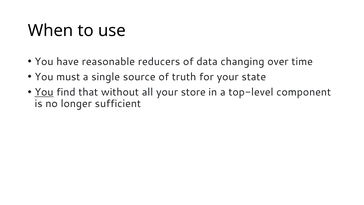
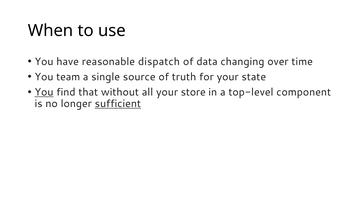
reducers: reducers -> dispatch (159, 62)
must: must -> team (68, 77)
sufficient underline: none -> present (118, 104)
